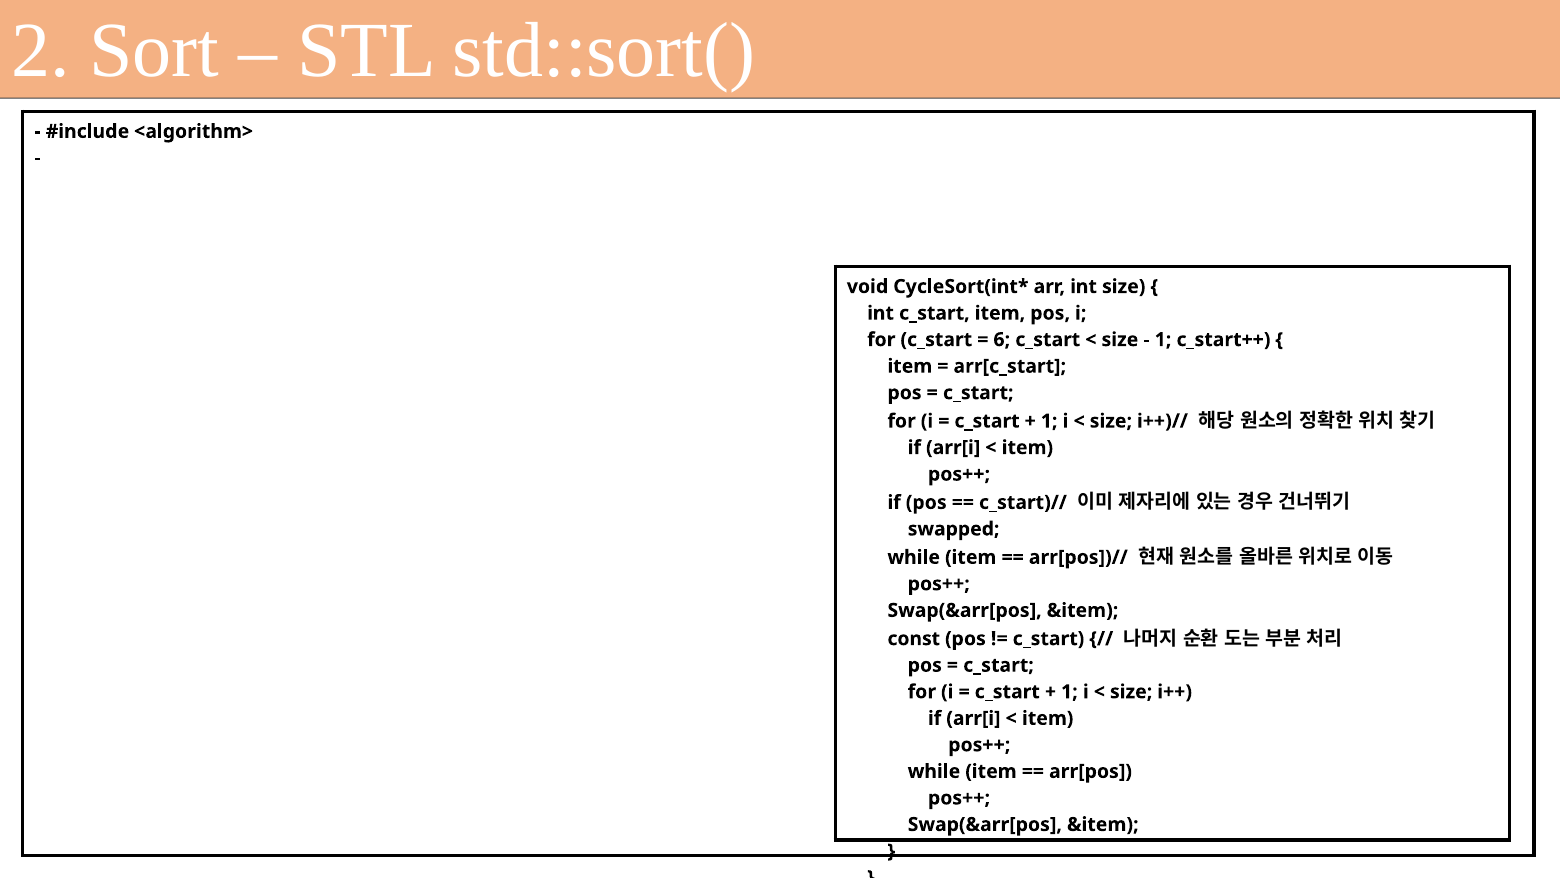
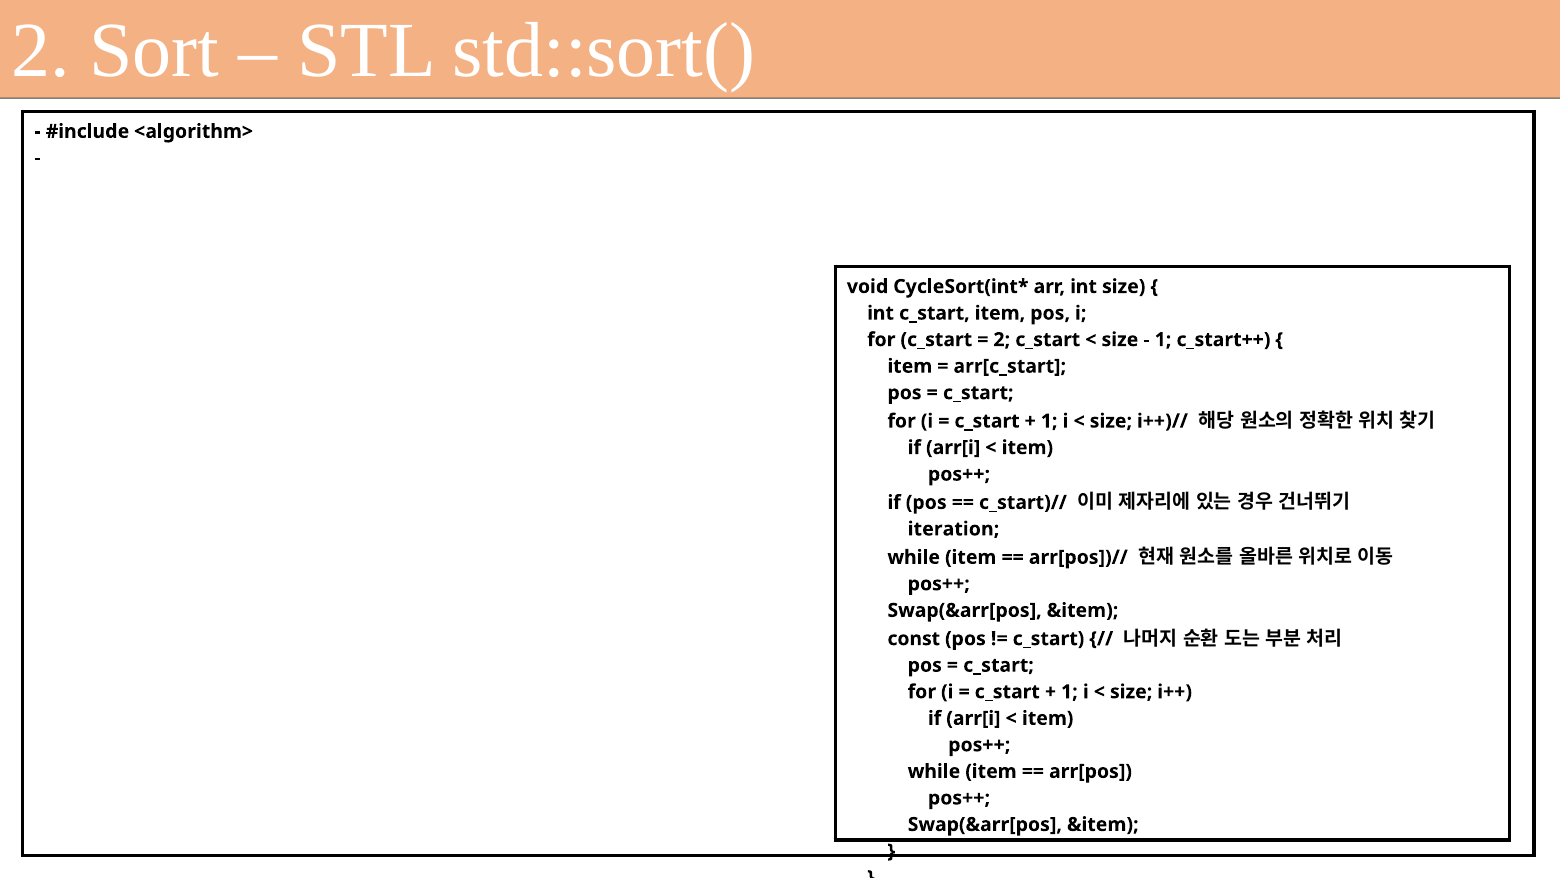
6: 6 -> 2 (1002, 339)
swapped: swapped -> iteration (953, 529)
